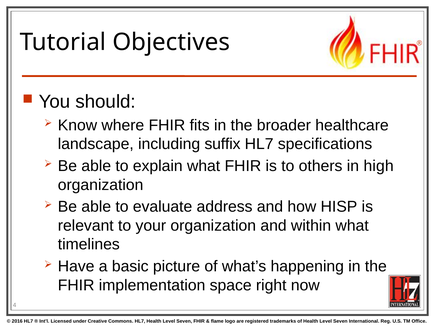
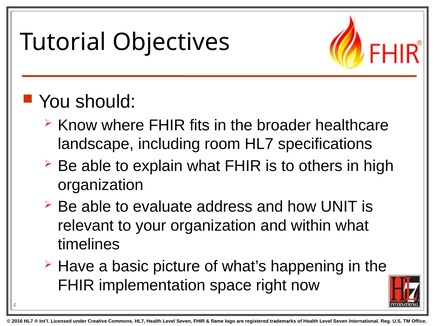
suffix: suffix -> room (222, 144)
HISP: HISP -> UNIT (339, 207)
